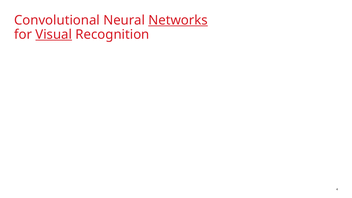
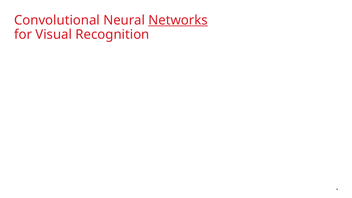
Visual underline: present -> none (54, 35)
